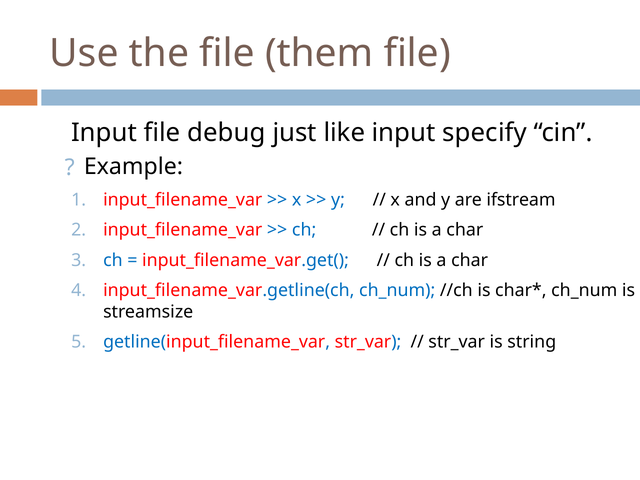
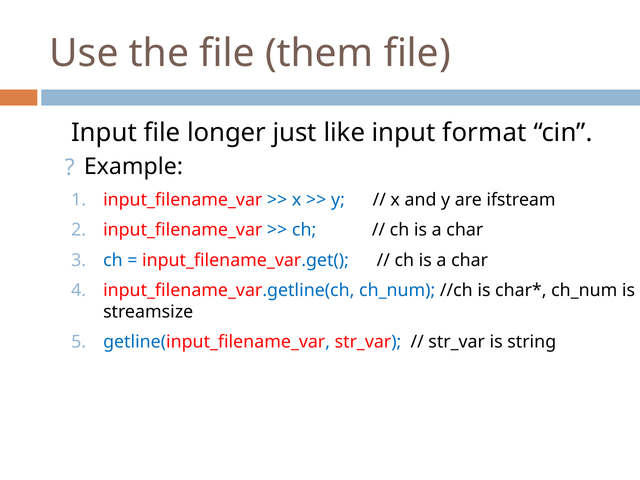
debug: debug -> longer (226, 132)
specify: specify -> format (485, 132)
